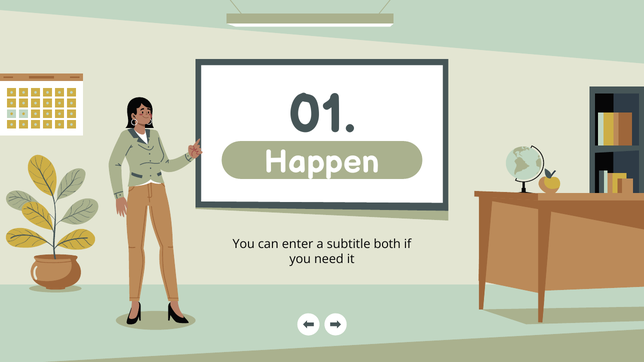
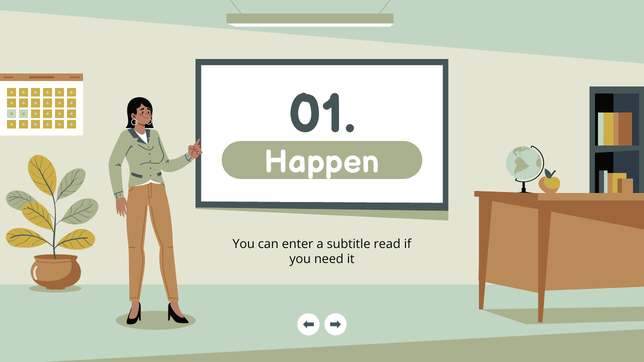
both: both -> read (387, 244)
